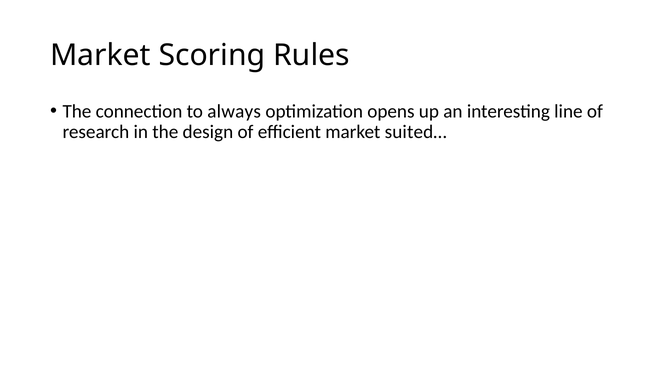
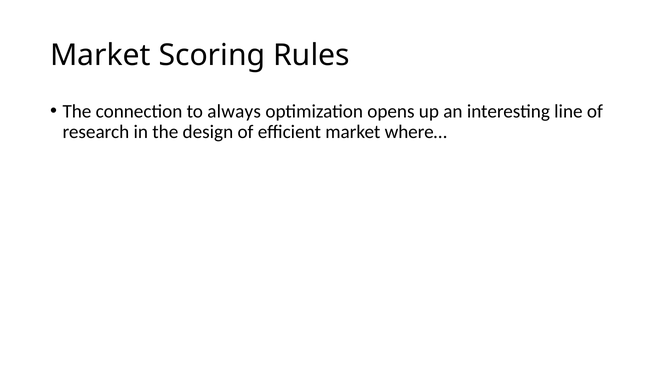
suited…: suited… -> where… (416, 132)
